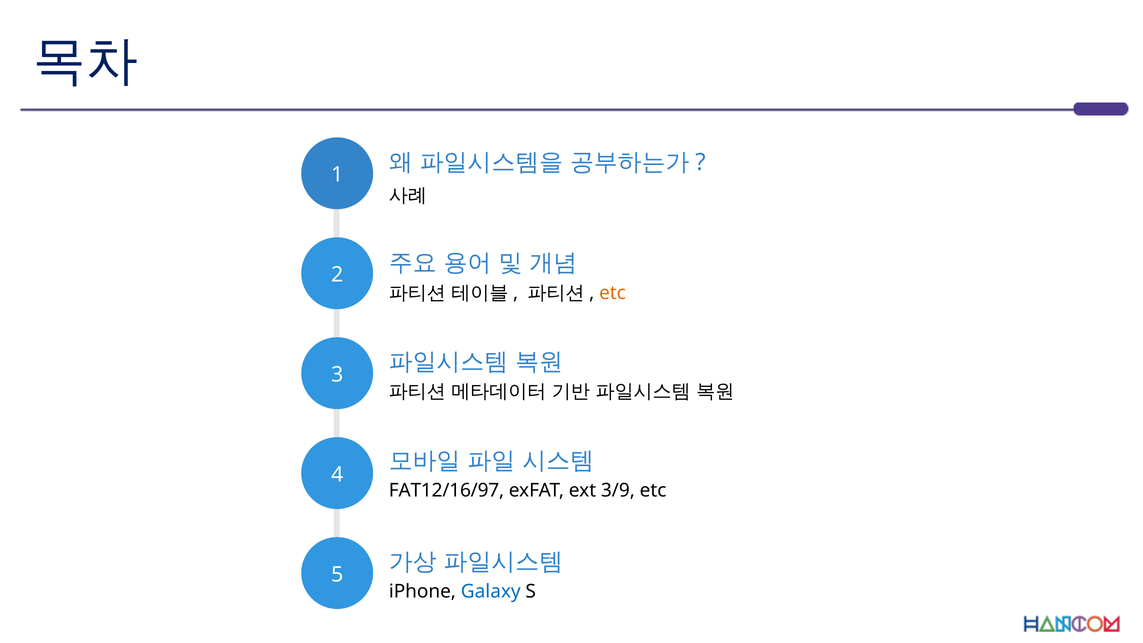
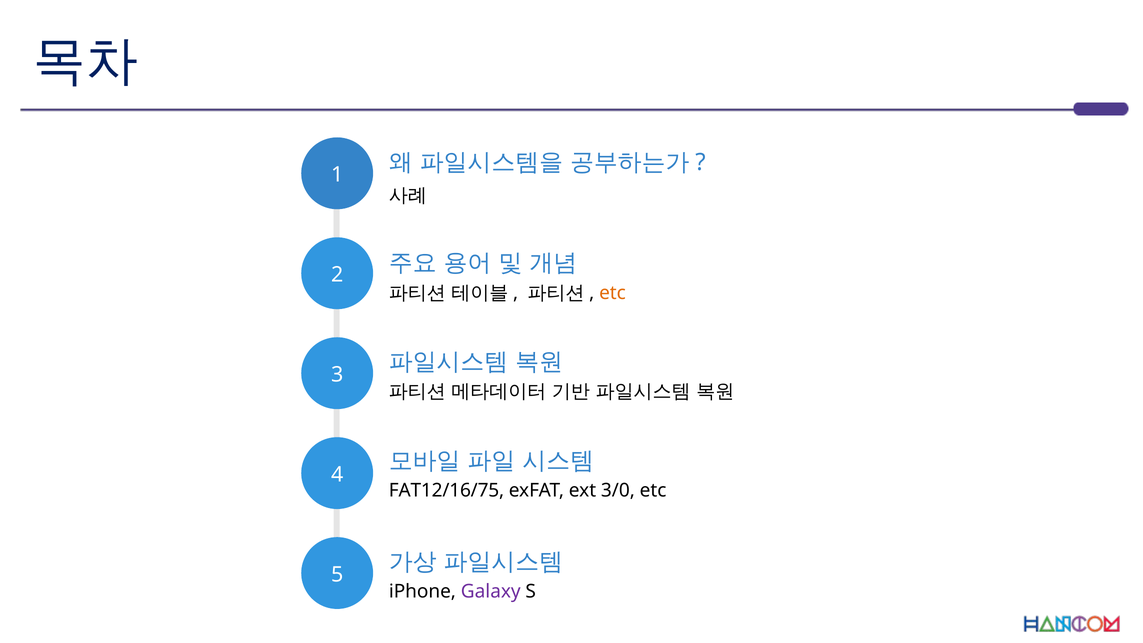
FAT12/16/97: FAT12/16/97 -> FAT12/16/75 (447, 490)
3/9: 3/9 -> 3/0 (618, 490)
Galaxy colour: blue -> purple (491, 591)
